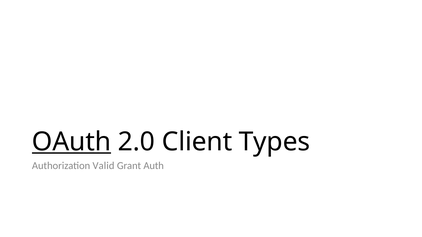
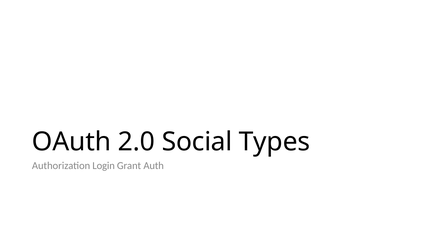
OAuth underline: present -> none (72, 142)
Client: Client -> Social (197, 142)
Valid: Valid -> Login (104, 166)
